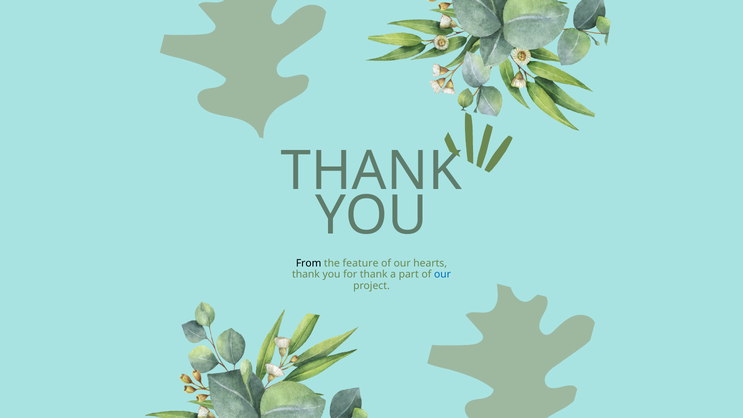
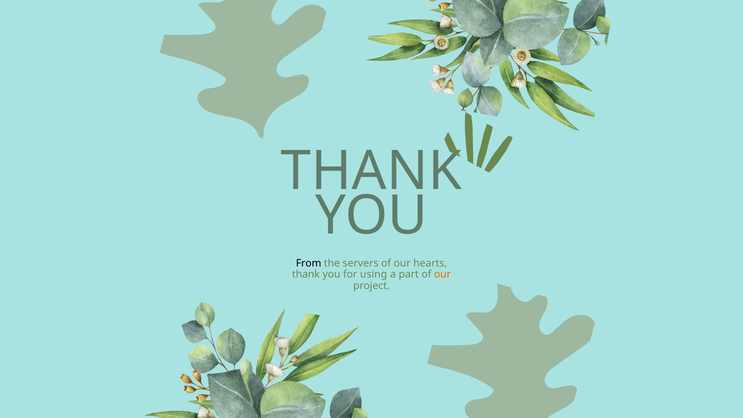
feature: feature -> servers (361, 263)
for thank: thank -> using (374, 274)
our colour: blue -> orange (442, 274)
